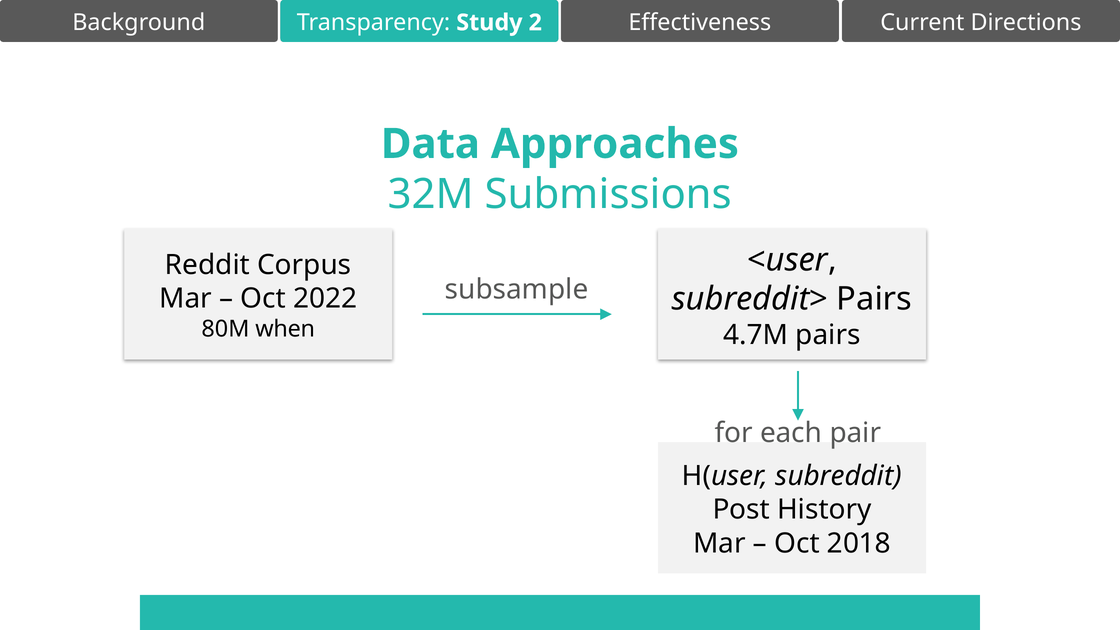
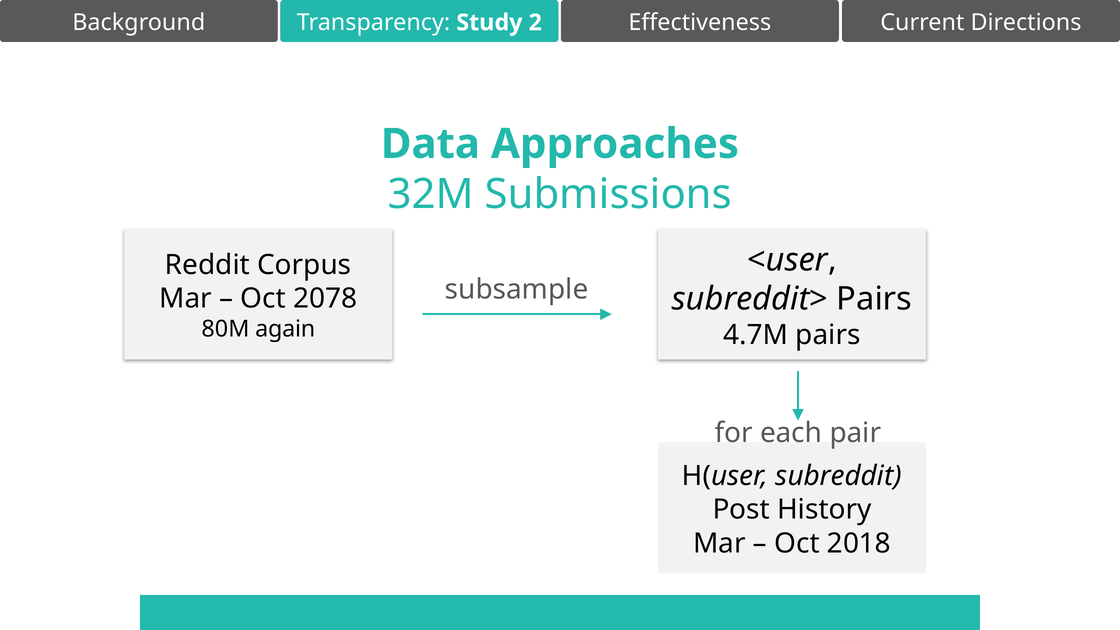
2022: 2022 -> 2078 (325, 299)
when: when -> again (285, 329)
